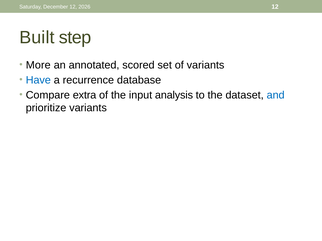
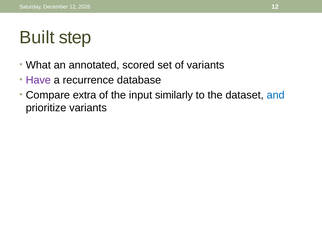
More: More -> What (38, 65)
Have colour: blue -> purple (38, 80)
analysis: analysis -> similarly (174, 95)
